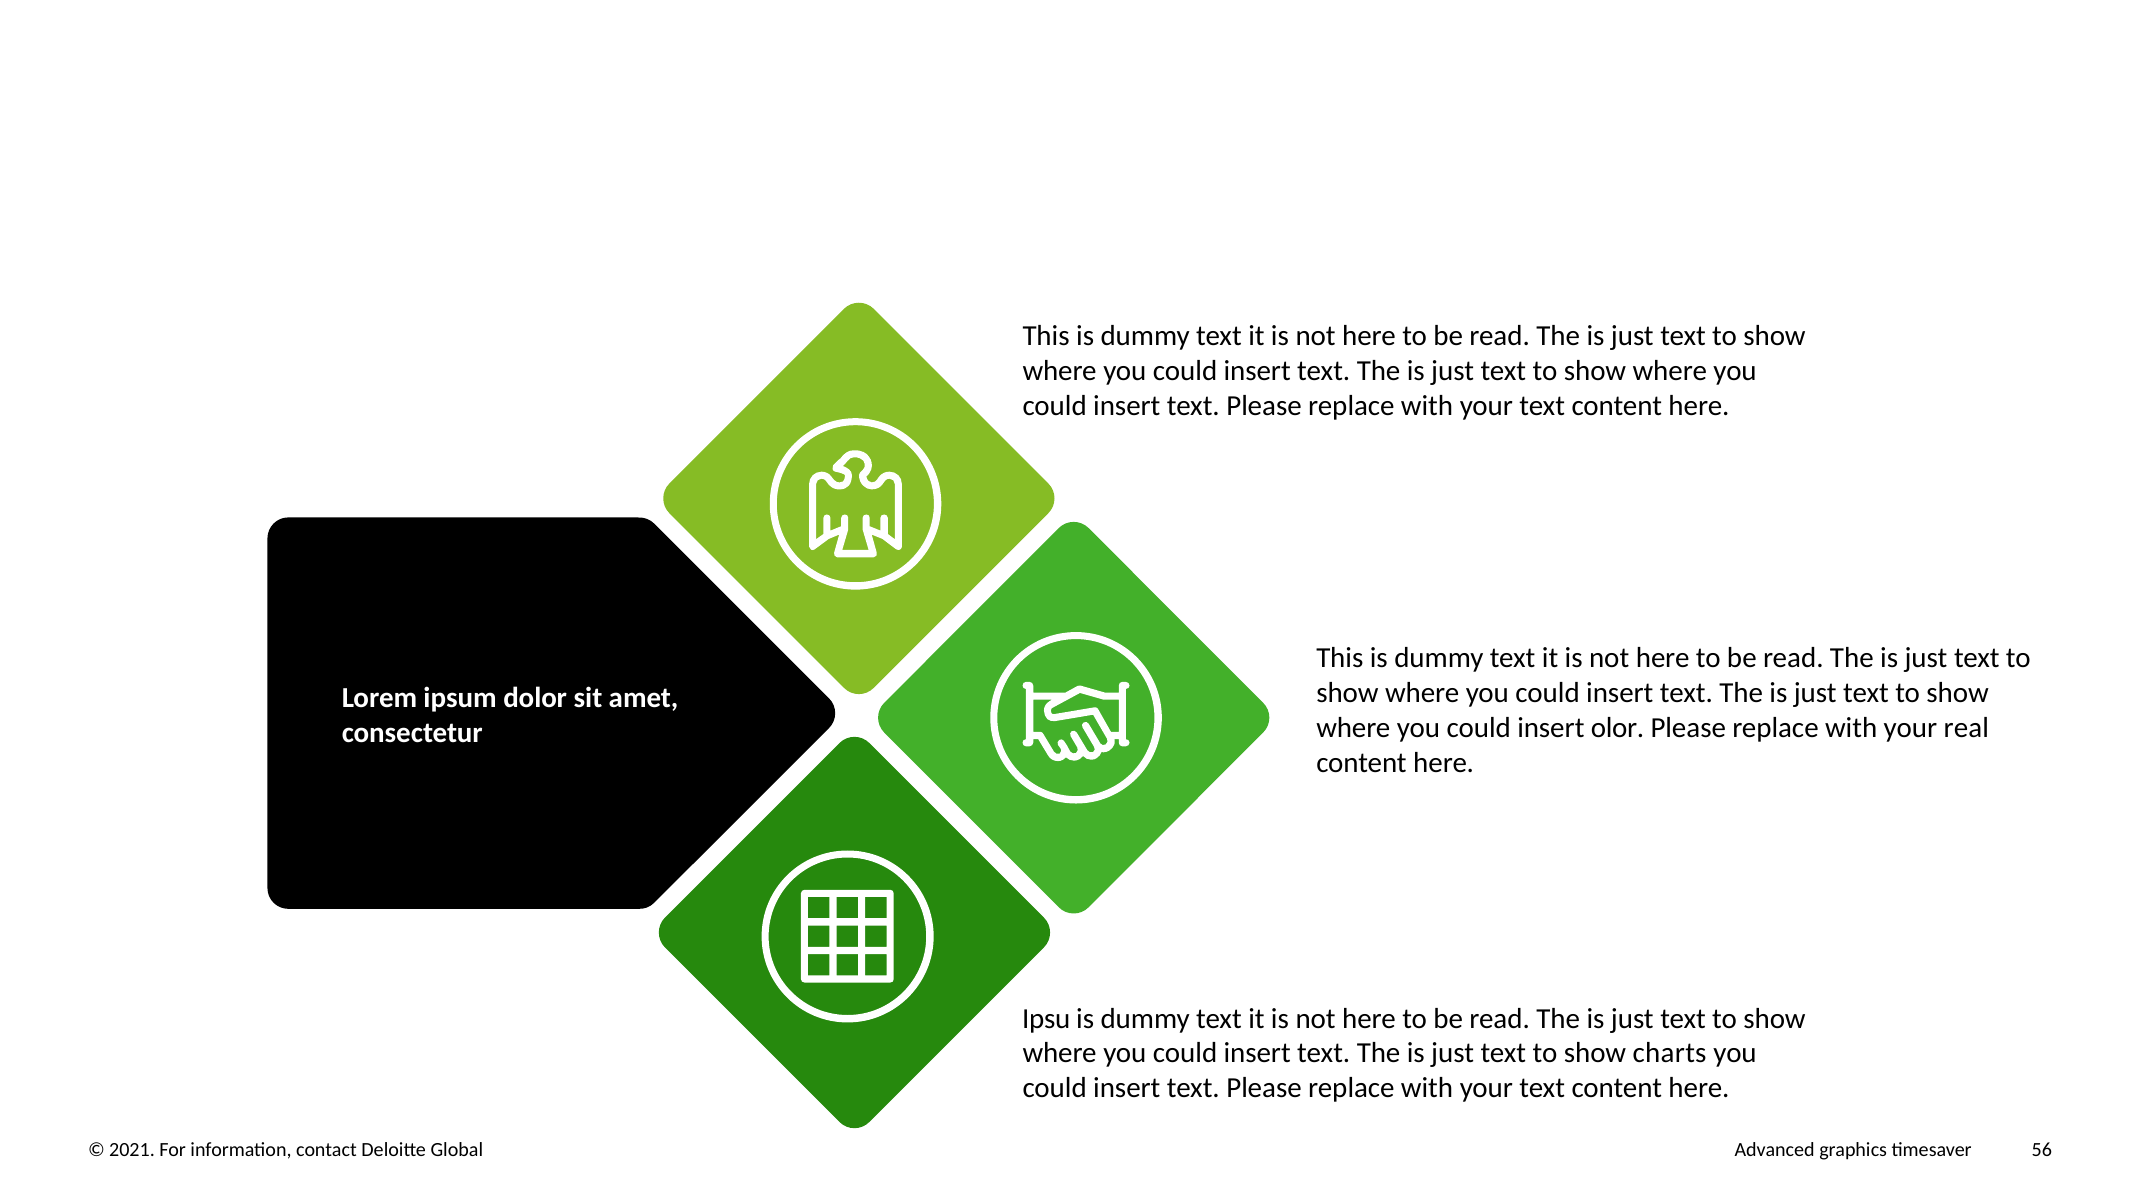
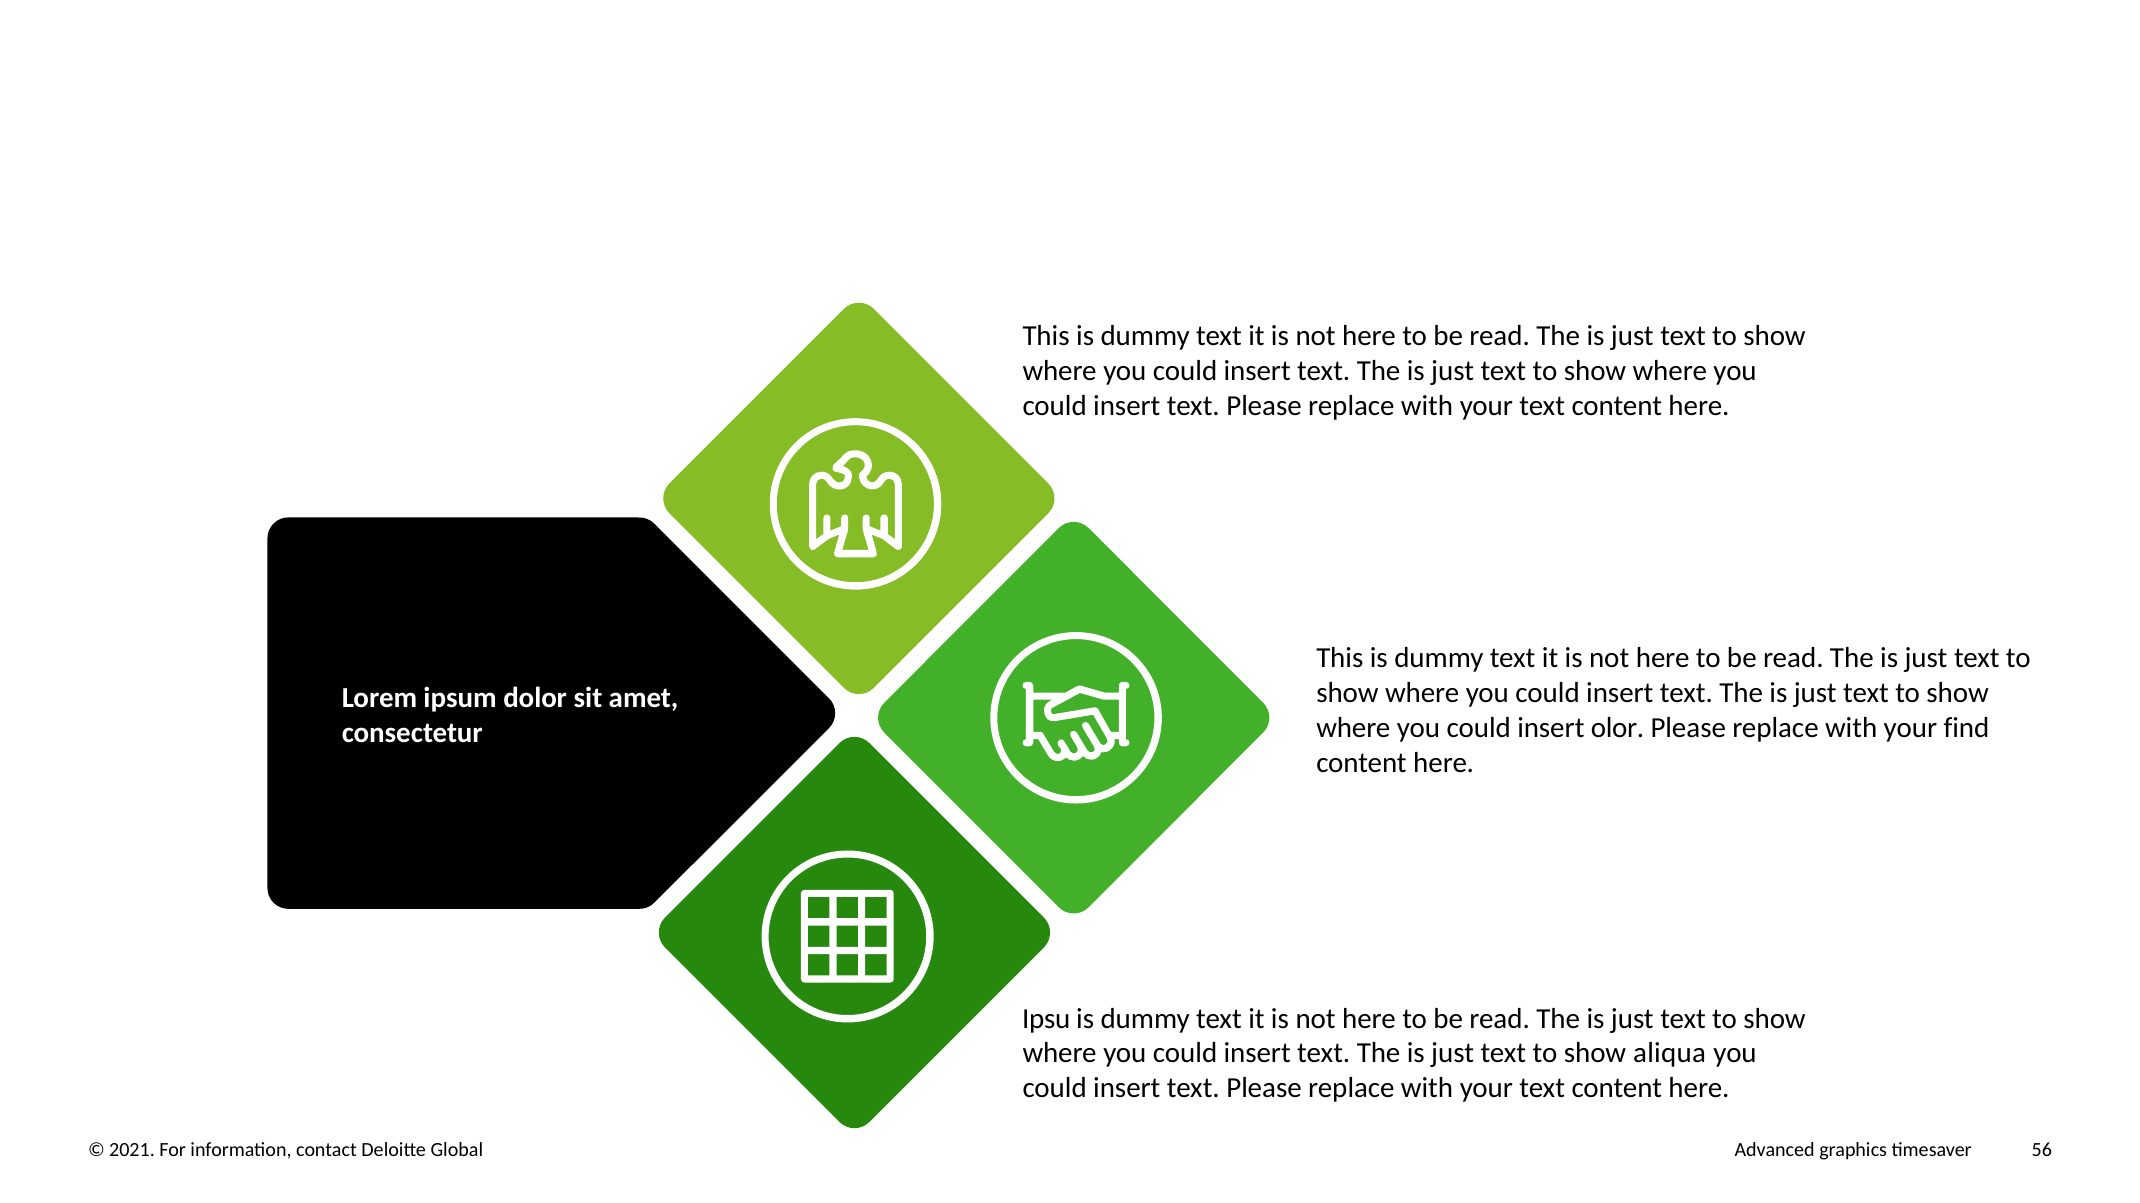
real: real -> find (1966, 728)
charts: charts -> aliqua (1670, 1054)
